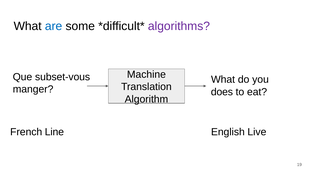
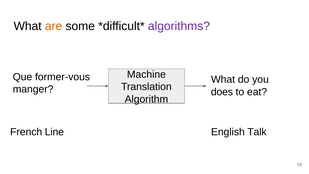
are colour: blue -> orange (54, 26)
subset-vous: subset-vous -> former-vous (63, 77)
Live: Live -> Talk (257, 132)
